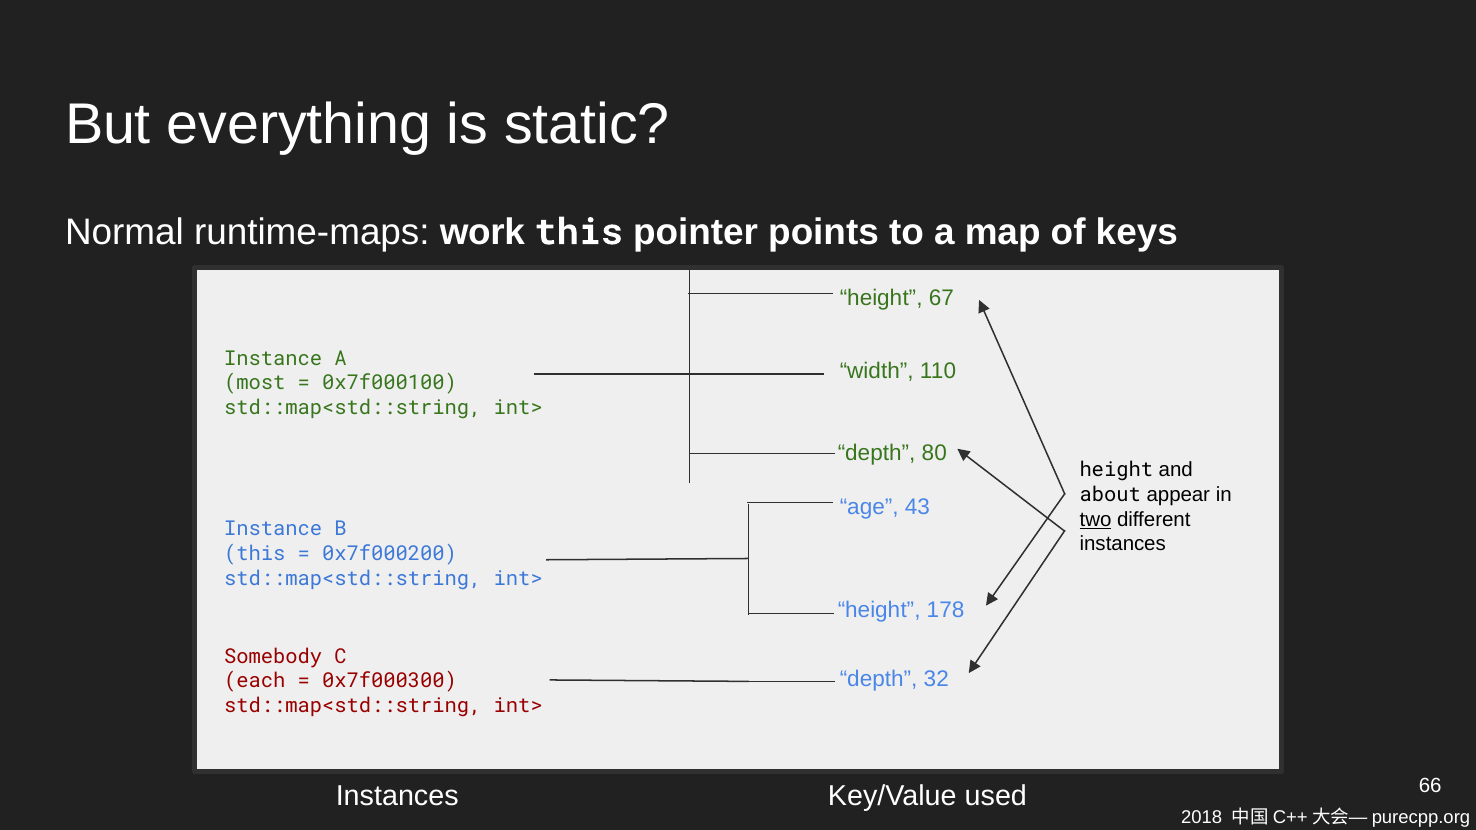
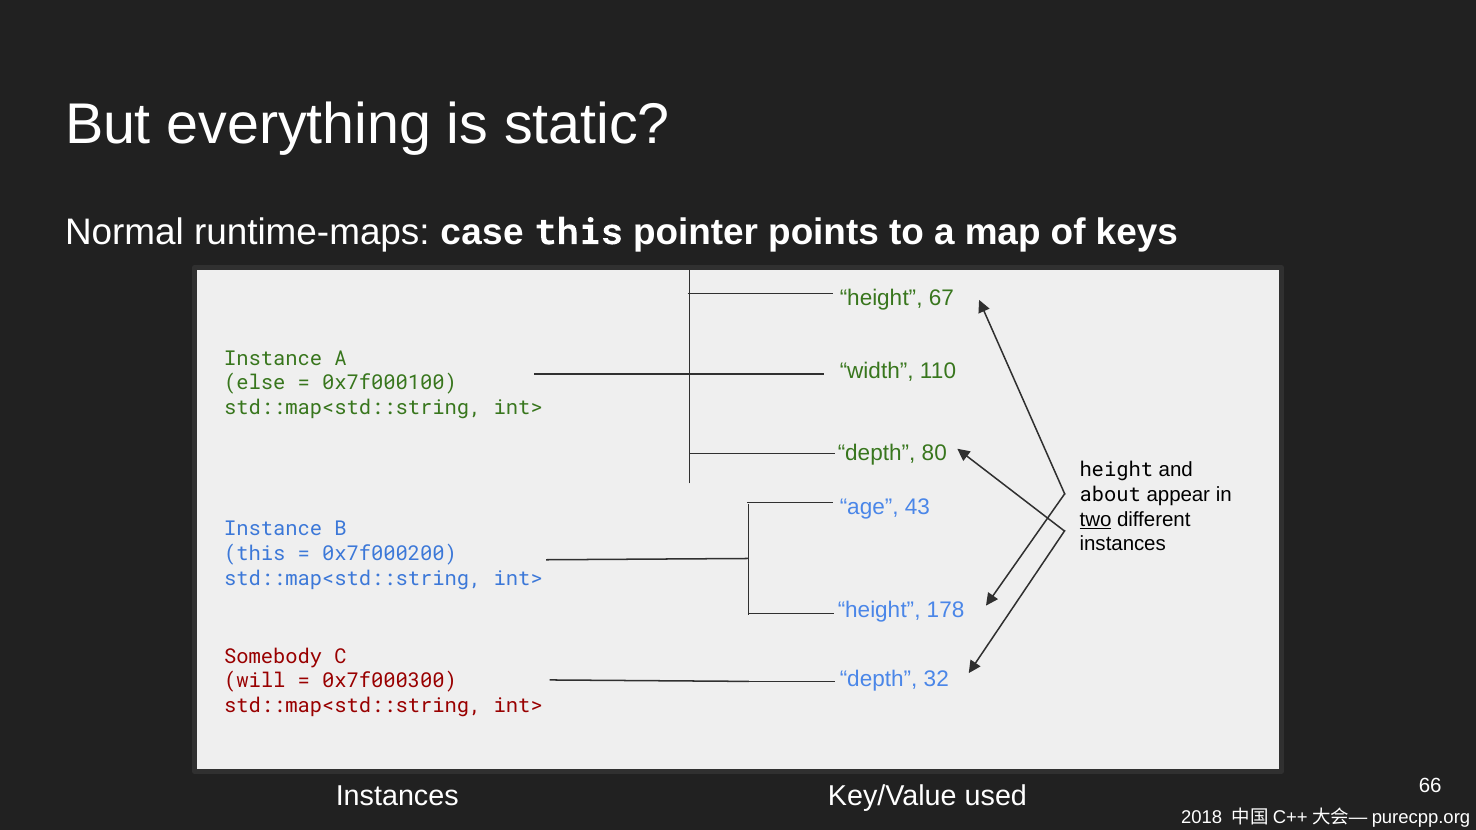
work: work -> case (482, 232)
most: most -> else (255, 383)
each: each -> will (255, 681)
